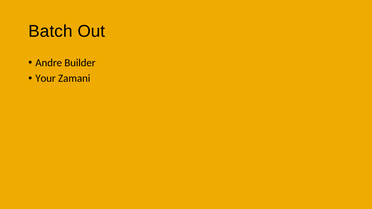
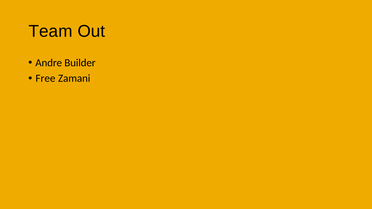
Batch: Batch -> Team (51, 31)
Your: Your -> Free (45, 78)
